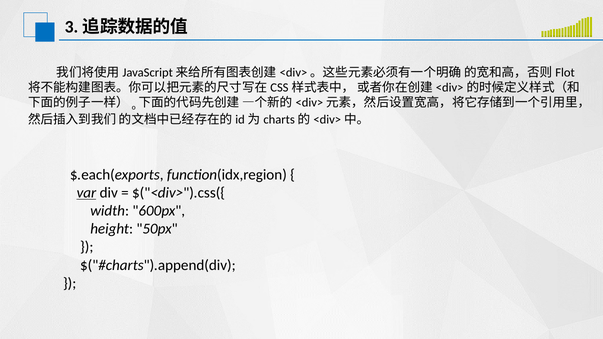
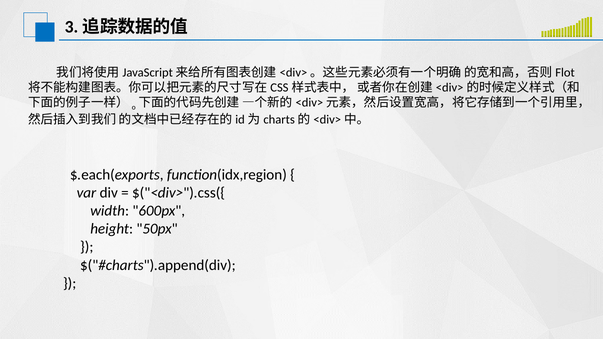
var underline: present -> none (86, 193)
